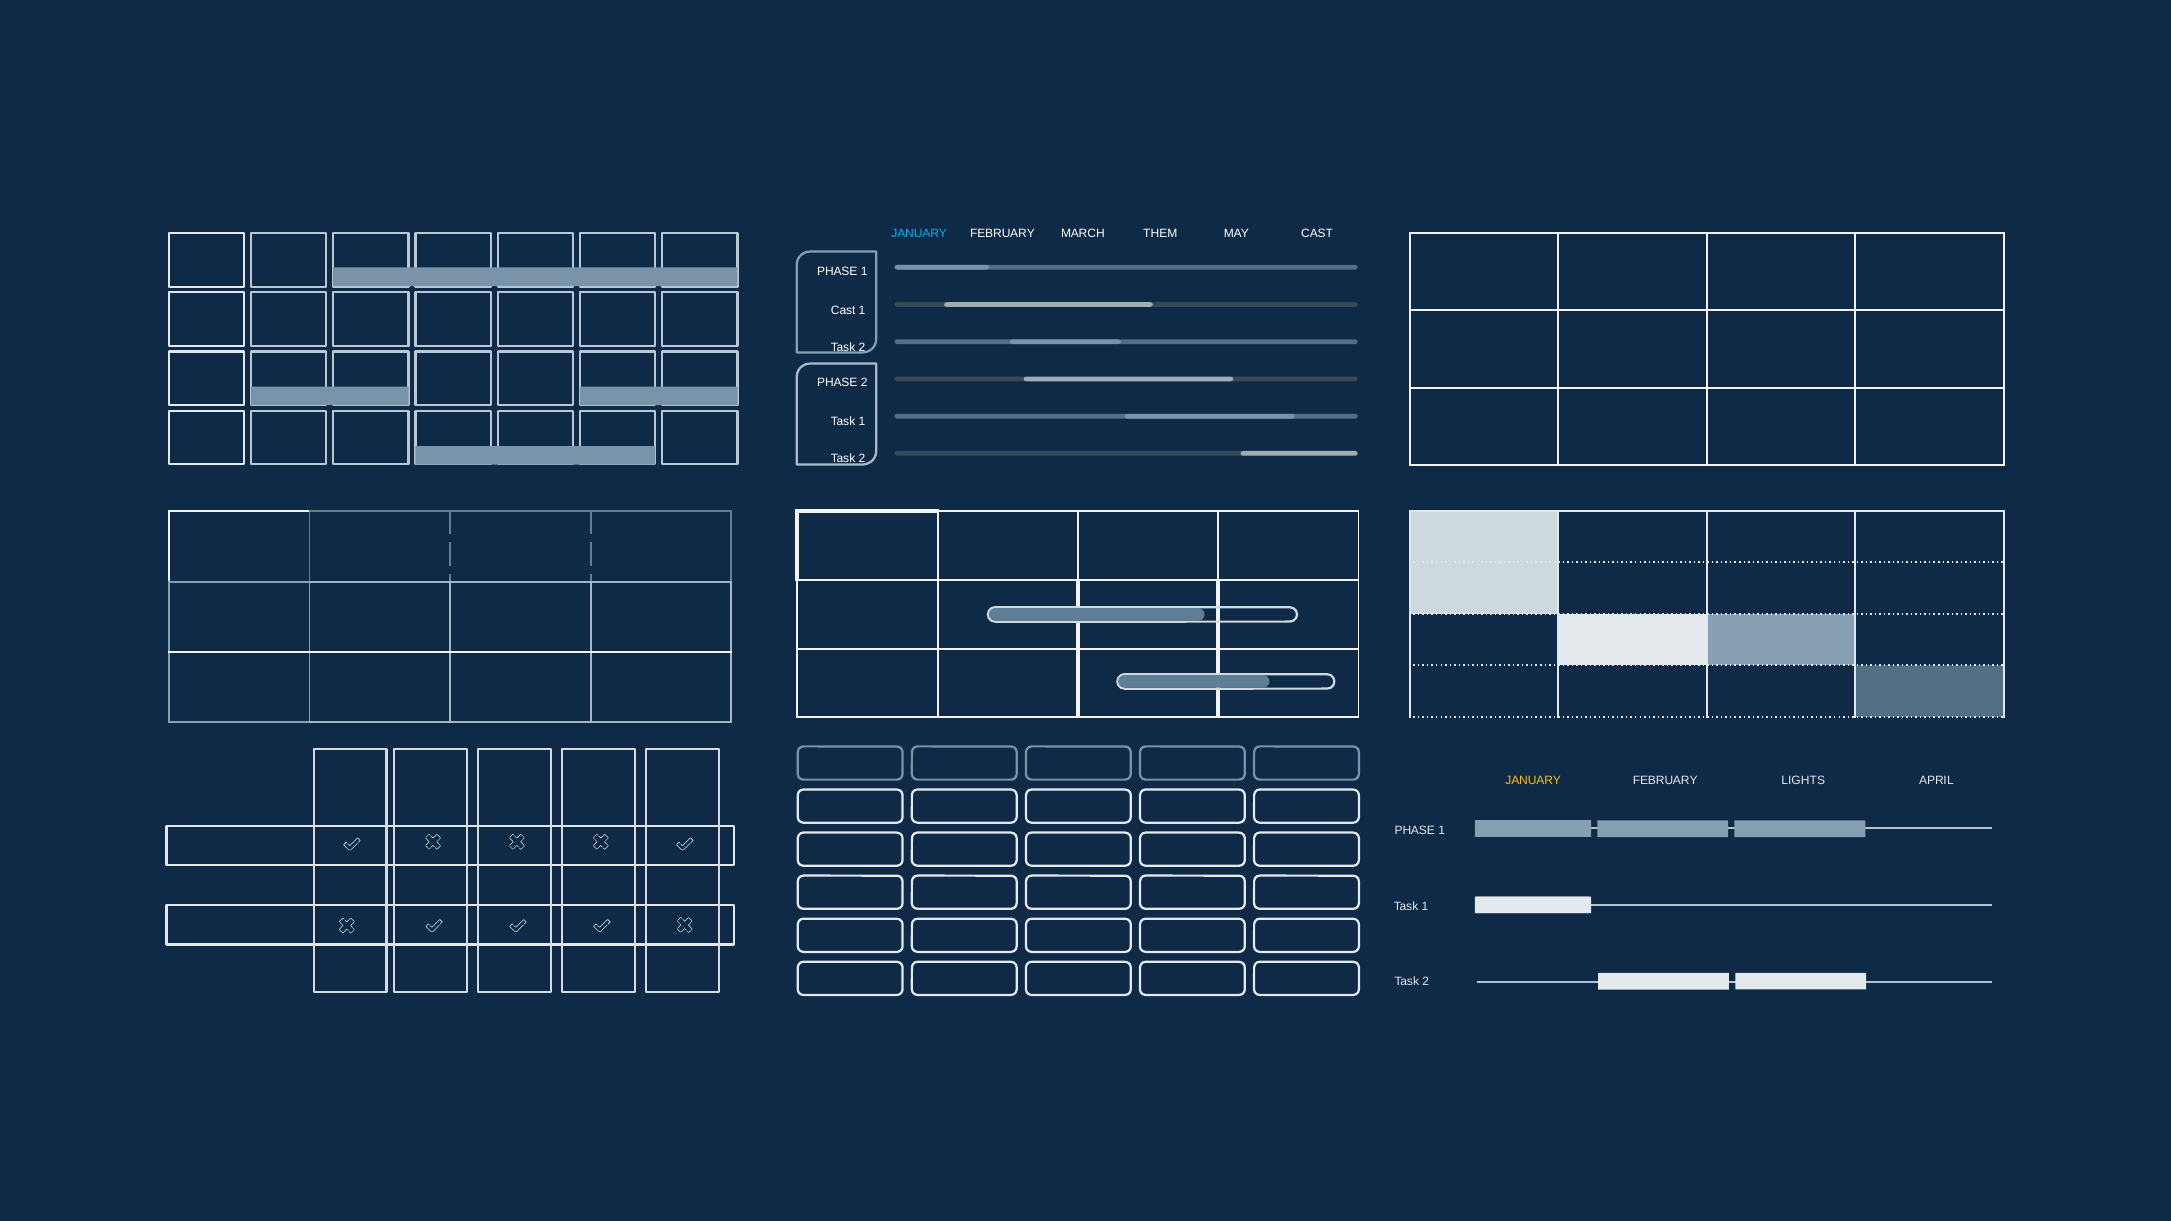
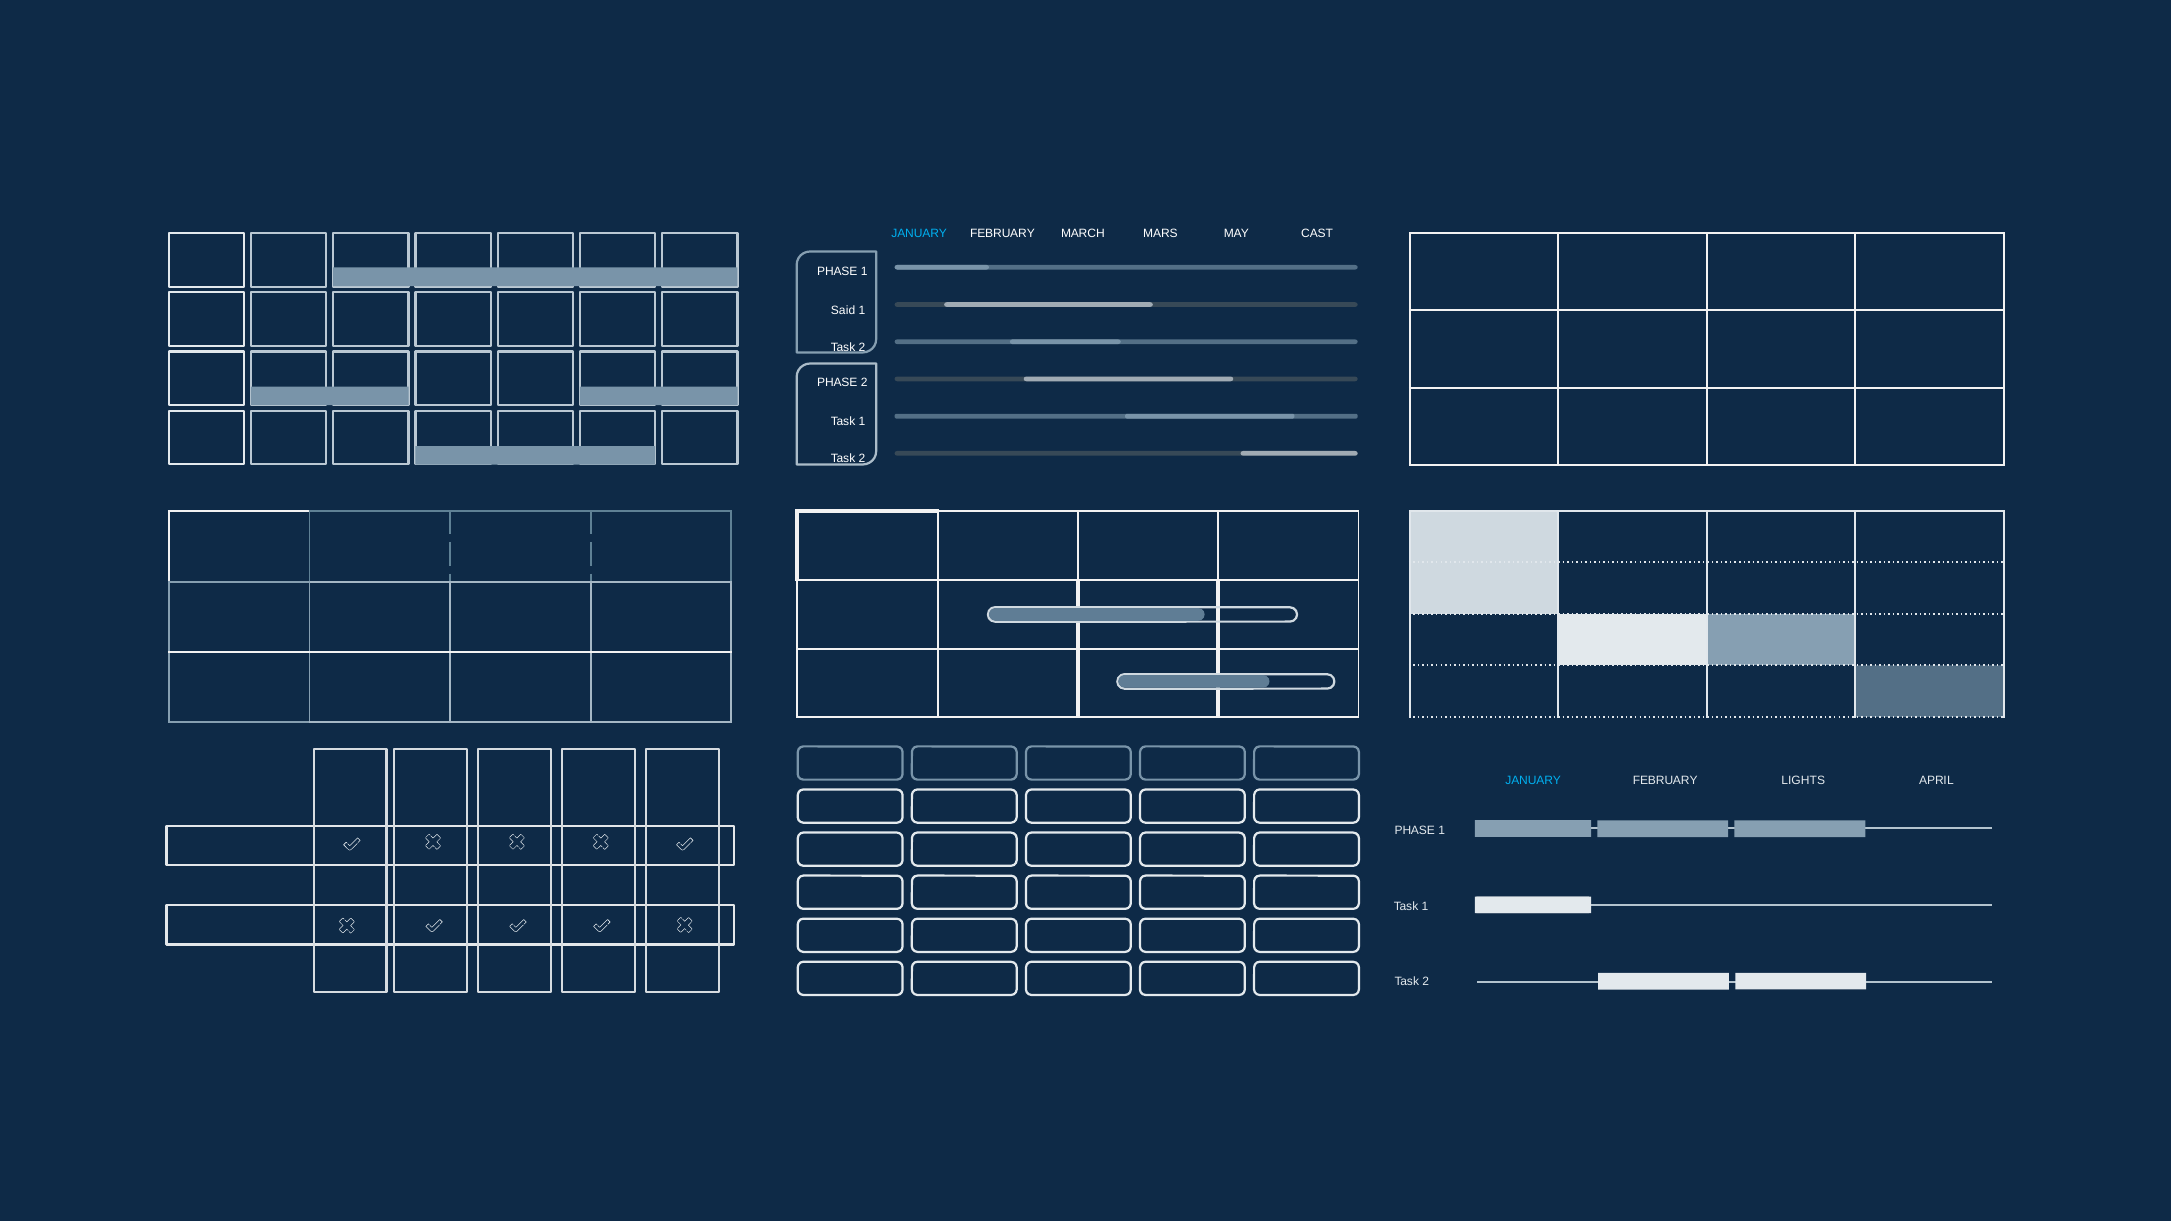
THEM: THEM -> MARS (1160, 234)
Cast: Cast -> Said (843, 310)
JANUARY colour: yellow -> light blue (1533, 781)
